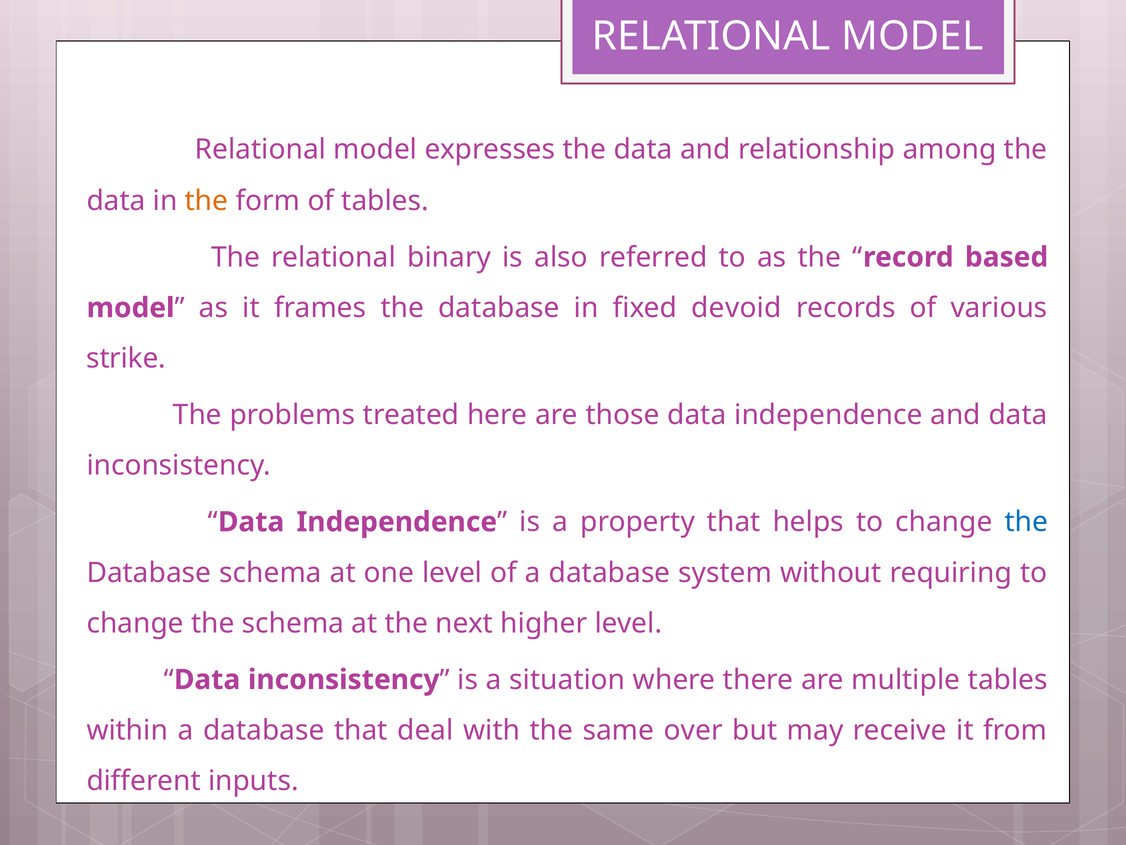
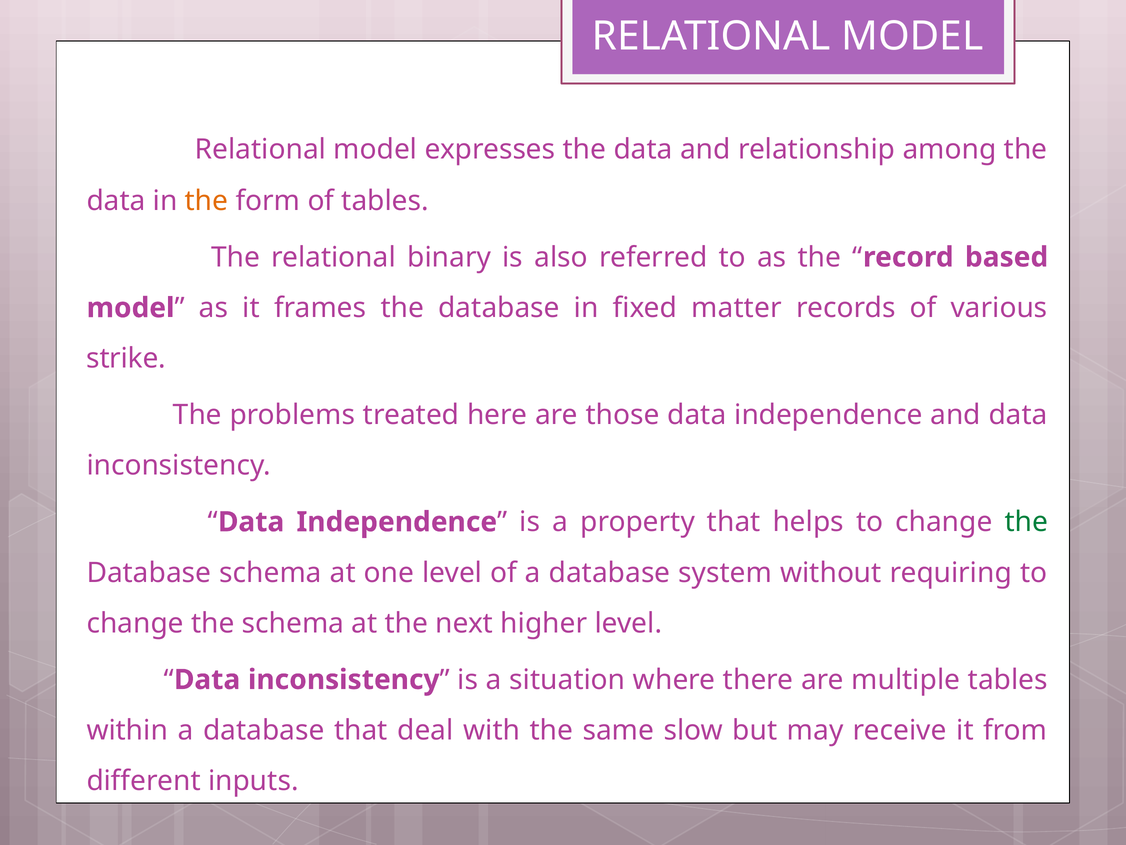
devoid: devoid -> matter (737, 308)
the colour: blue -> green (1026, 522)
over: over -> slow (693, 730)
